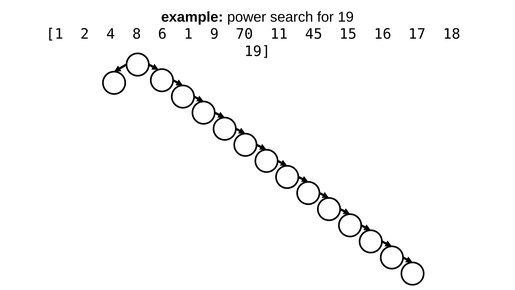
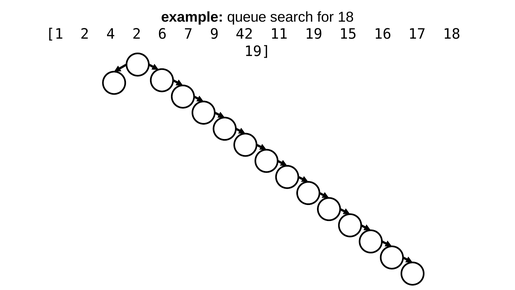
power: power -> queue (247, 17)
for 19: 19 -> 18 (346, 17)
4 8: 8 -> 2 (137, 34)
6 1: 1 -> 7 (188, 34)
70: 70 -> 42 (245, 34)
11 45: 45 -> 19 (314, 34)
